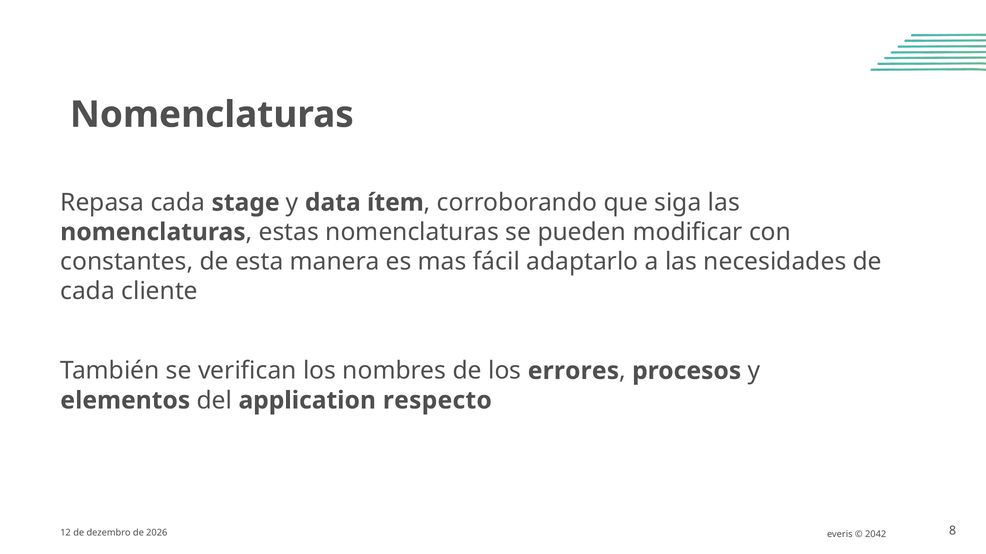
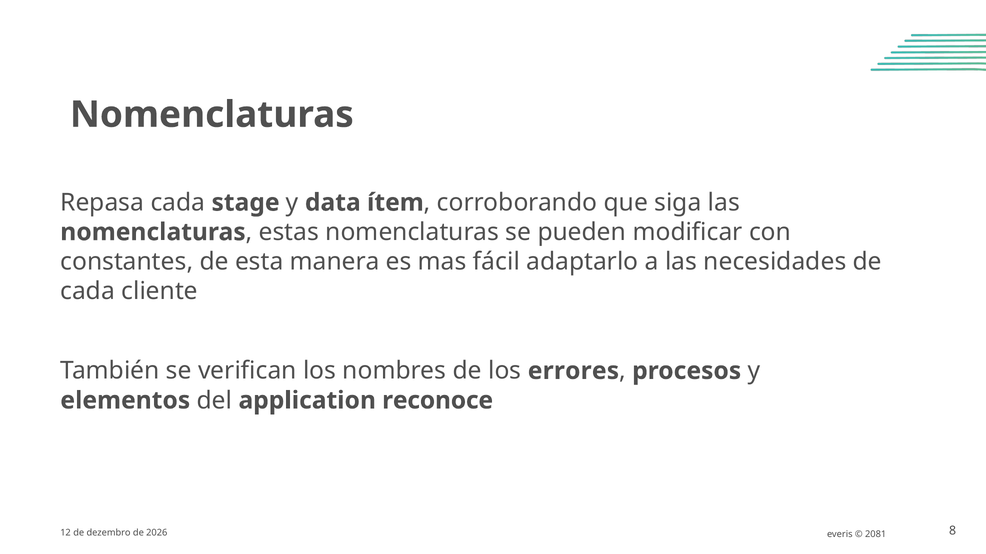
respecto: respecto -> reconoce (438, 401)
2042: 2042 -> 2081 (876, 535)
